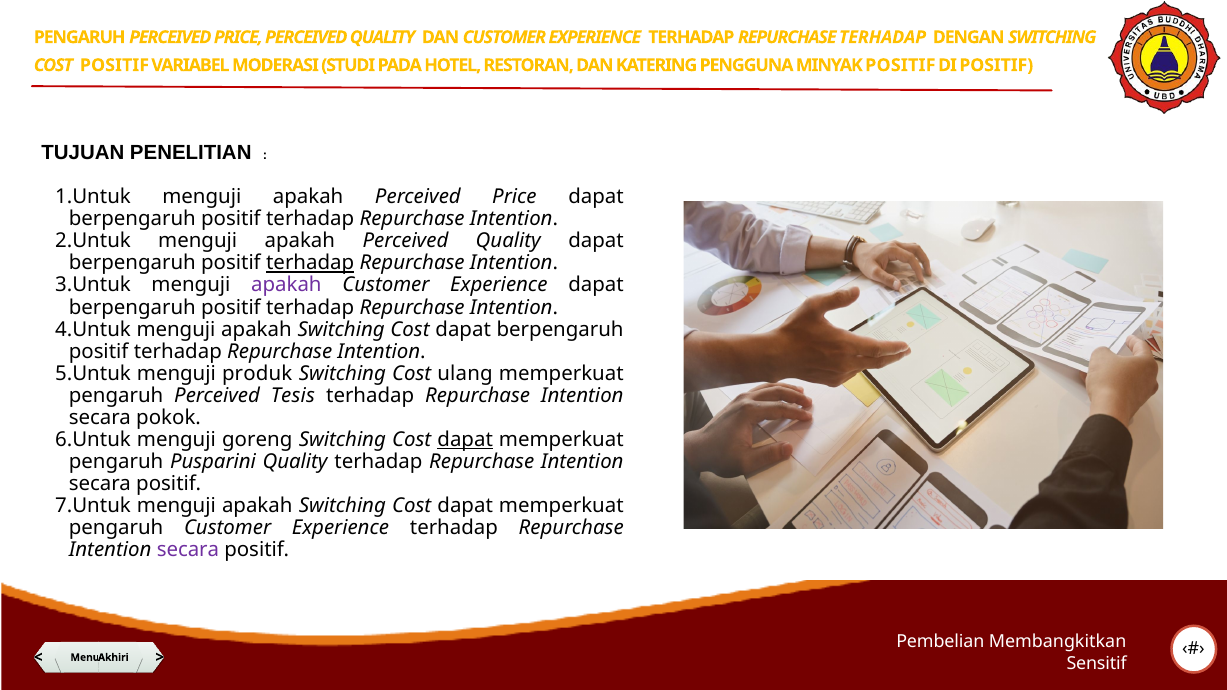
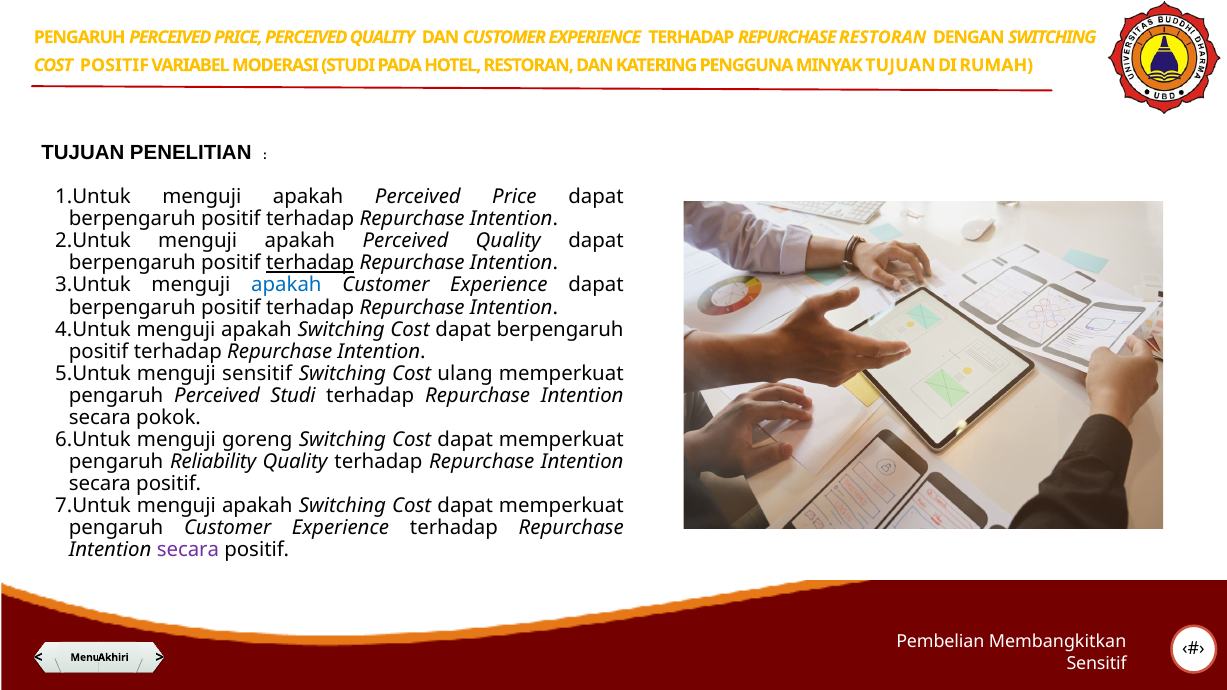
REPURCHASE TERHADAP: TERHADAP -> RESTORAN (883, 37)
MINYAK POSITIF: POSITIF -> TUJUAN (900, 65)
DI POSITIF: POSITIF -> RUMAH (996, 65)
apakah colour: purple -> blue (286, 285)
menguji produk: produk -> sensitif (257, 374)
Perceived Tesis: Tesis -> Studi (293, 396)
dapat underline: present -> none (465, 440)
Pusparini: Pusparini -> Reliability (213, 462)
